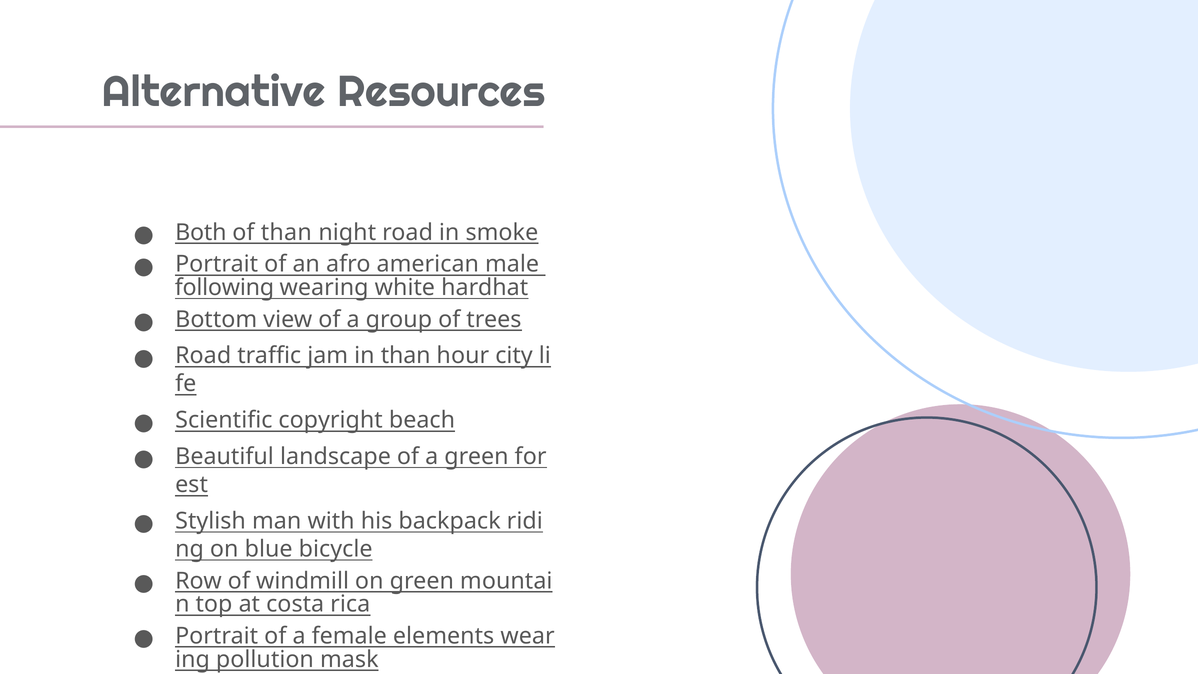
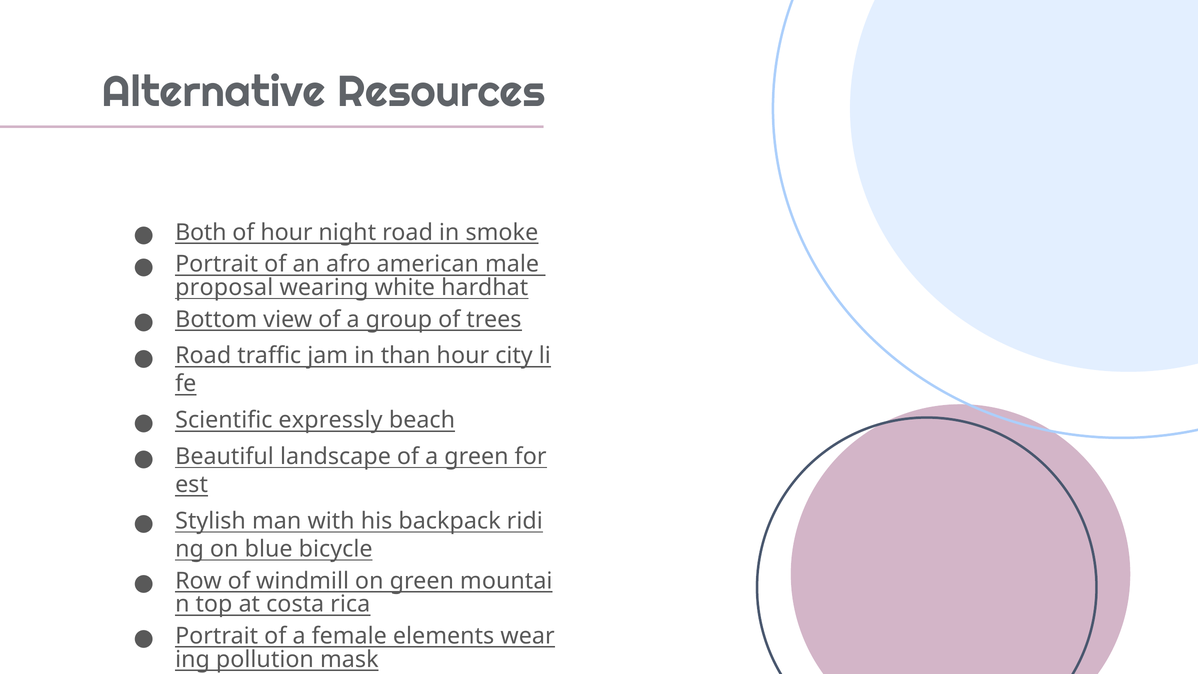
of than: than -> hour (287, 232)
following: following -> proposal (224, 288)
copyright: copyright -> expressly (331, 420)
